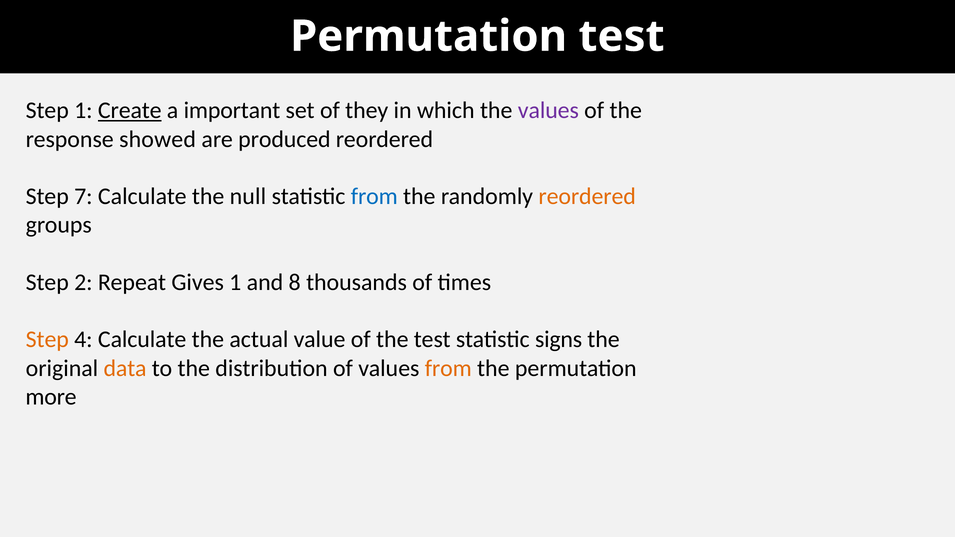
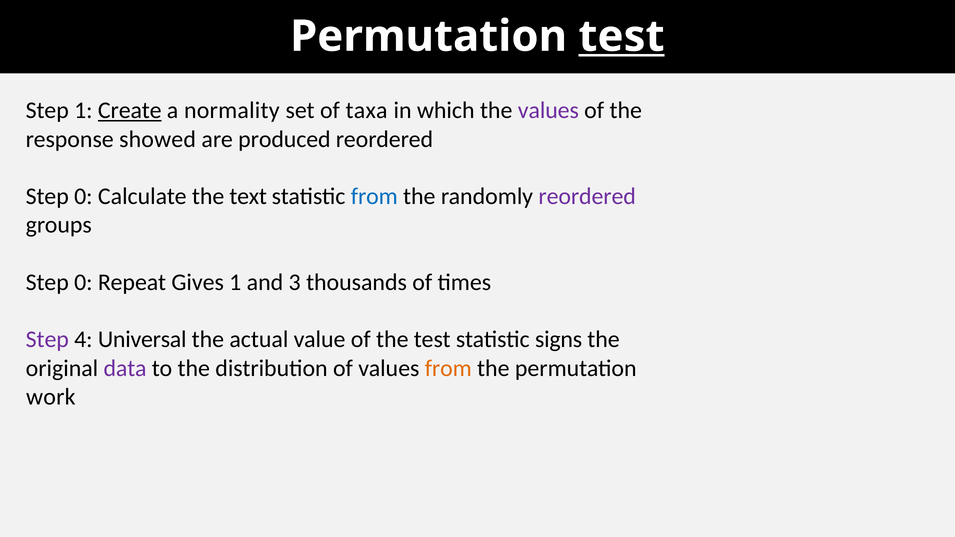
test underline: none -> present (622, 36)
important: important -> normality (232, 111)
they: they -> taxa (367, 111)
7: 7 -> 0 (83, 196)
null: null -> text (248, 196)
reordered colour: orange -> purple (587, 196)
2: 2 -> 0 (83, 282)
8: 8 -> 3 (295, 282)
Step colour: orange -> purple (47, 340)
4 Calculate: Calculate -> Universal (142, 340)
data colour: orange -> purple (125, 368)
more: more -> work (51, 397)
